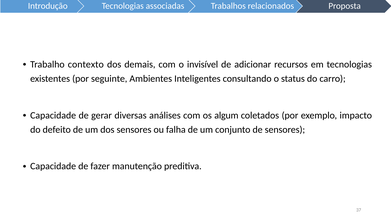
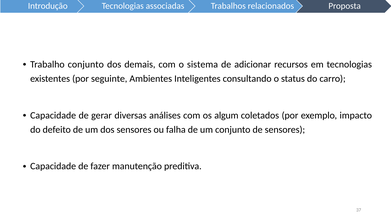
Trabalho contexto: contexto -> conjunto (86, 64)
invisível: invisível -> sistema (202, 64)
